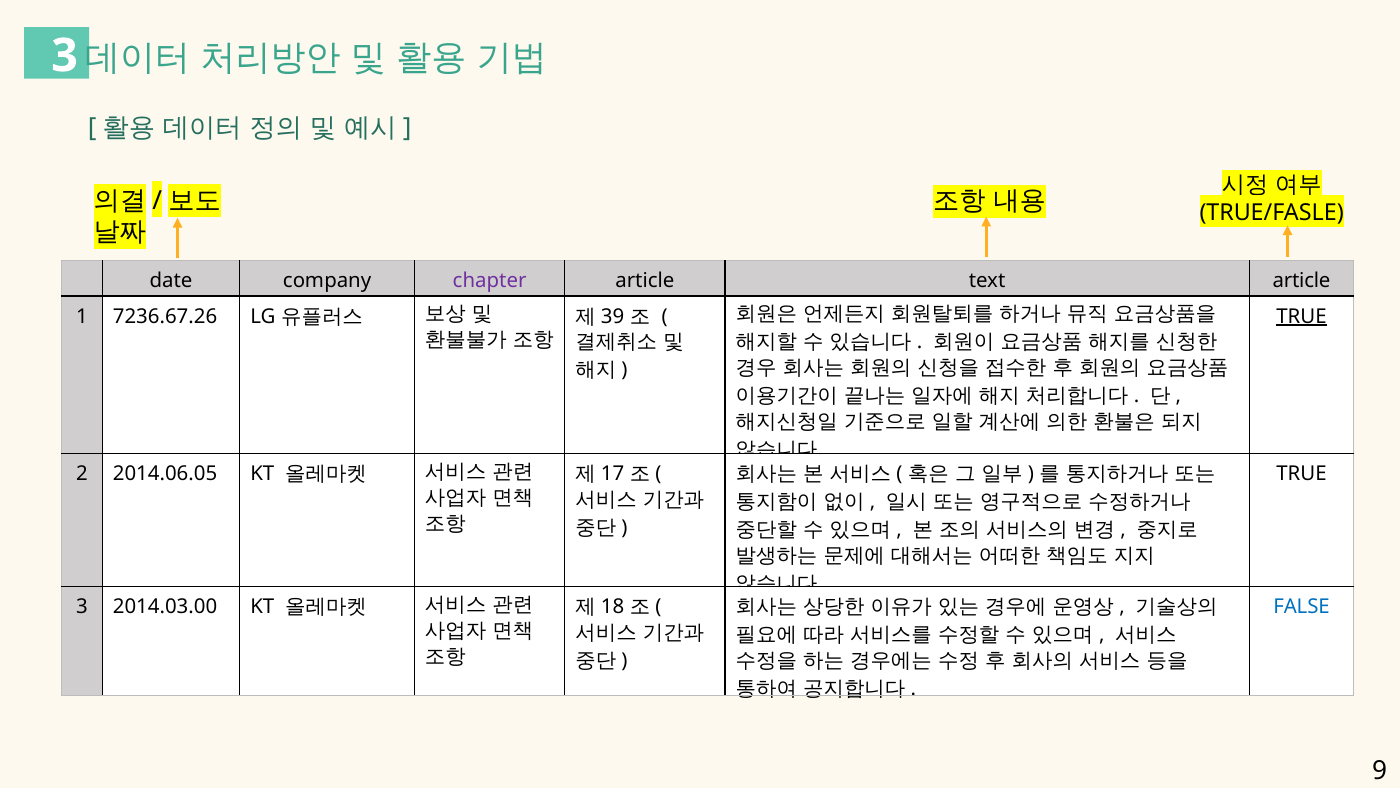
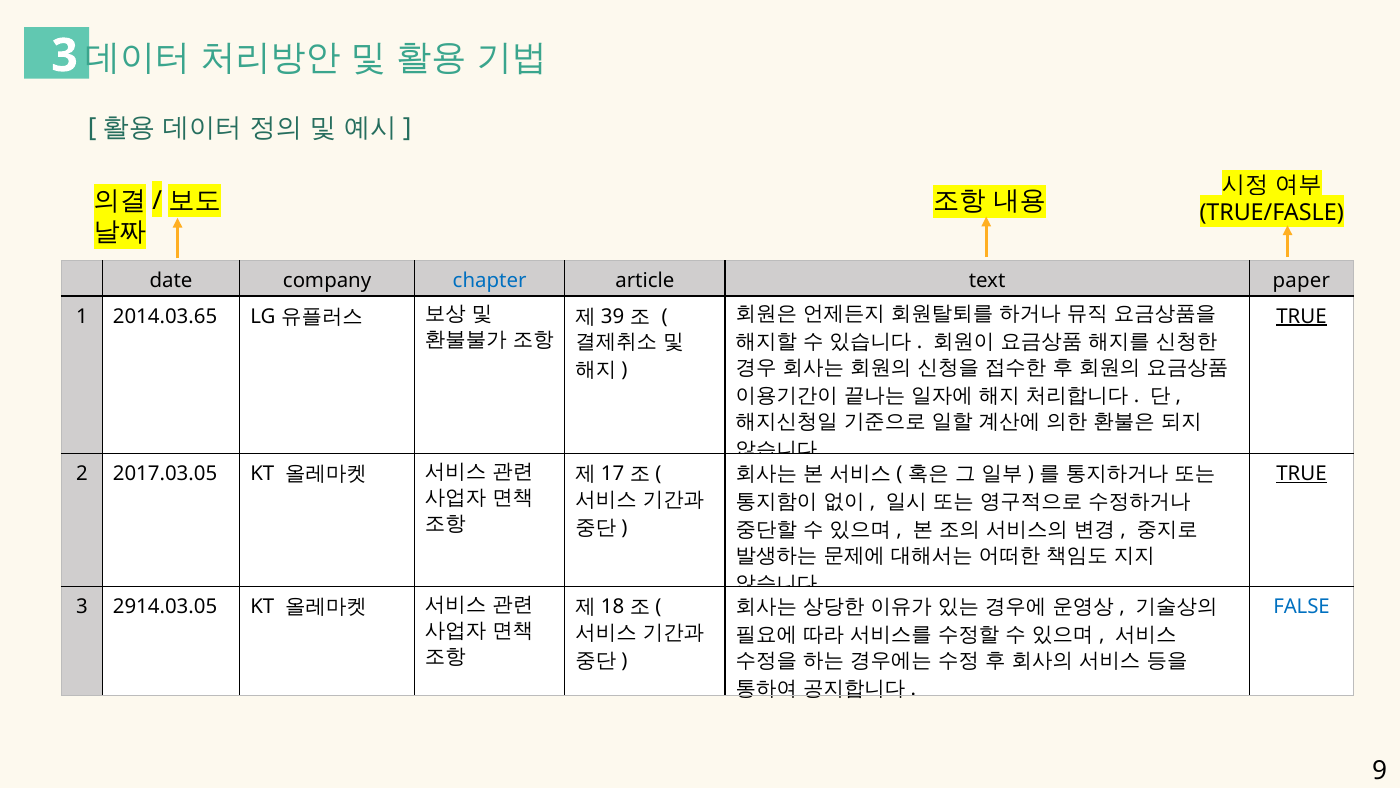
chapter colour: purple -> blue (490, 281)
text article: article -> paper (1301, 281)
7236.67.26: 7236.67.26 -> 2014.03.65 (165, 316)
2014.06.05: 2014.06.05 -> 2017.03.05 (165, 474)
TRUE underline: none -> present (1301, 474)
2014.03.00: 2014.03.00 -> 2914.03.05 (165, 607)
